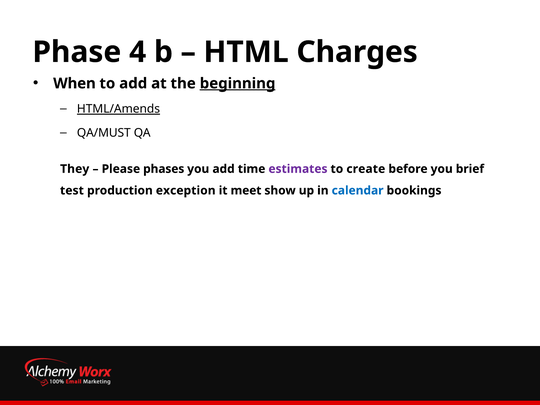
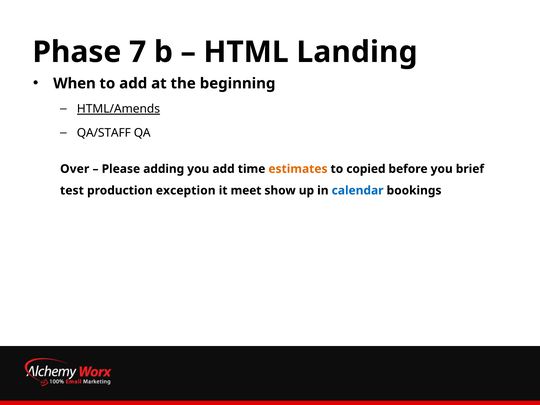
4: 4 -> 7 (138, 52)
Charges: Charges -> Landing (357, 52)
beginning underline: present -> none (238, 83)
QA/MUST: QA/MUST -> QA/STAFF (104, 133)
They: They -> Over (75, 169)
phases: phases -> adding (164, 169)
estimates colour: purple -> orange (298, 169)
create: create -> copied (366, 169)
